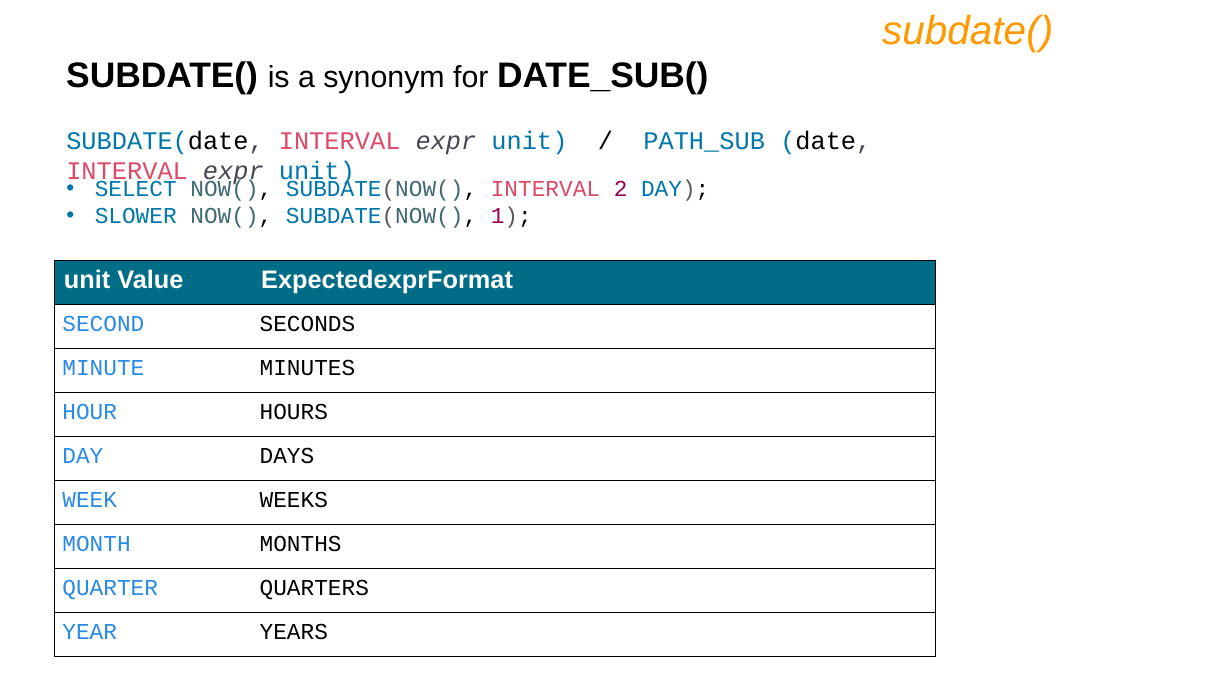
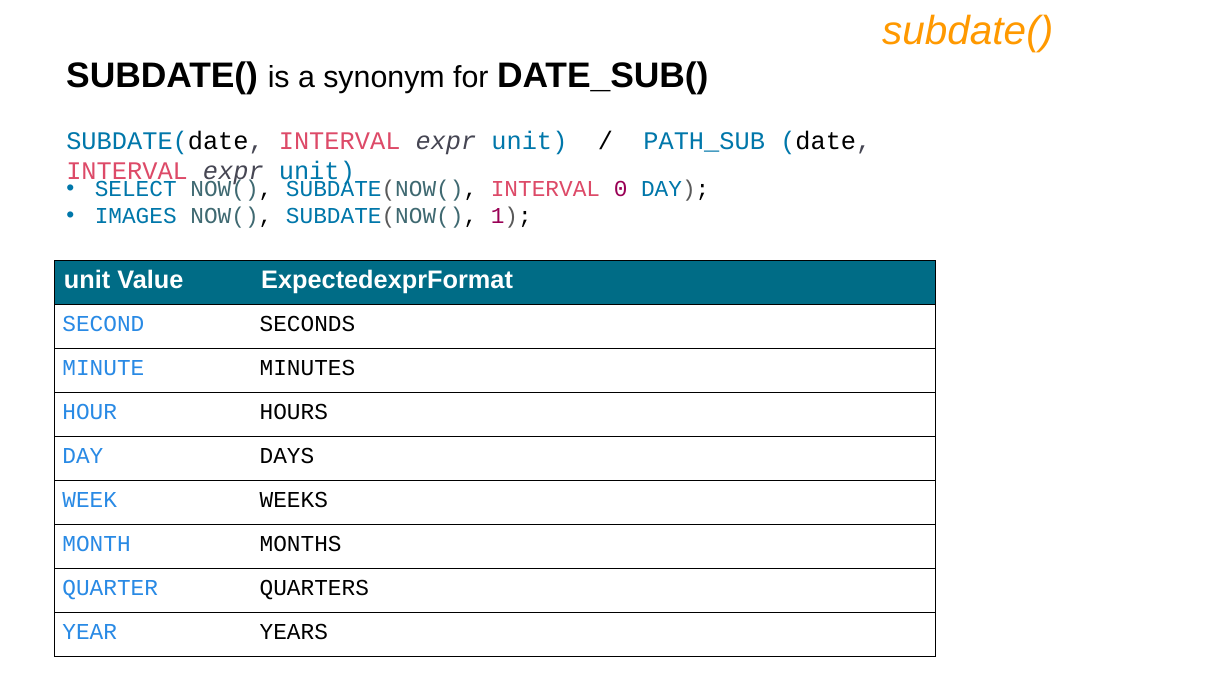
2: 2 -> 0 (621, 189)
SLOWER: SLOWER -> IMAGES (136, 216)
